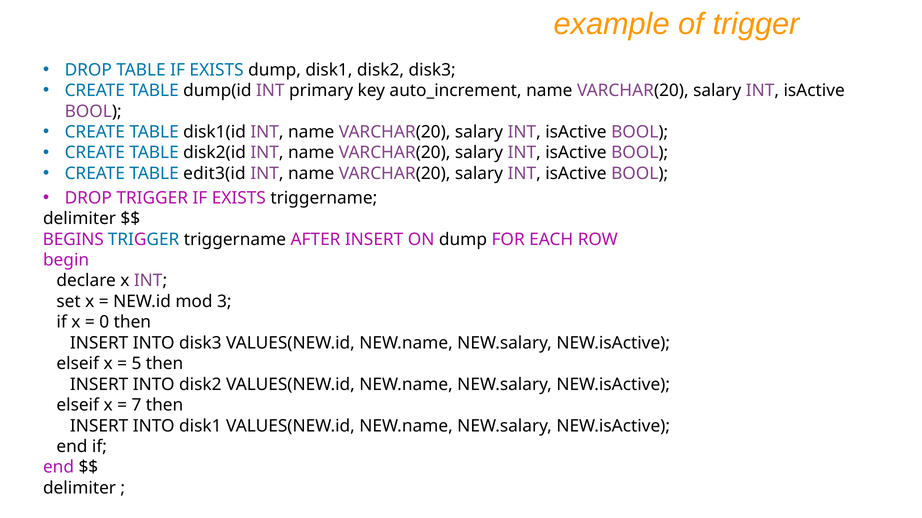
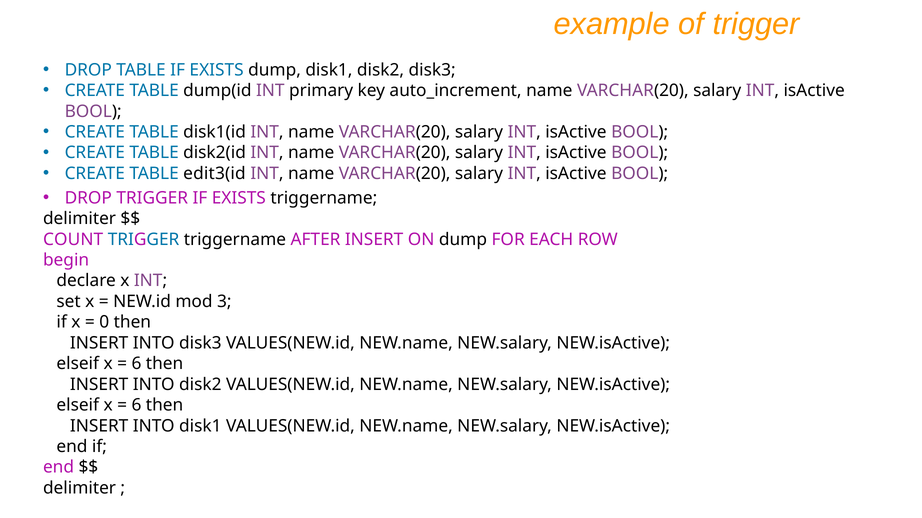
BEGINS: BEGINS -> COUNT (73, 240)
5: 5 -> 6 (136, 364)
7: 7 -> 6 (136, 406)
